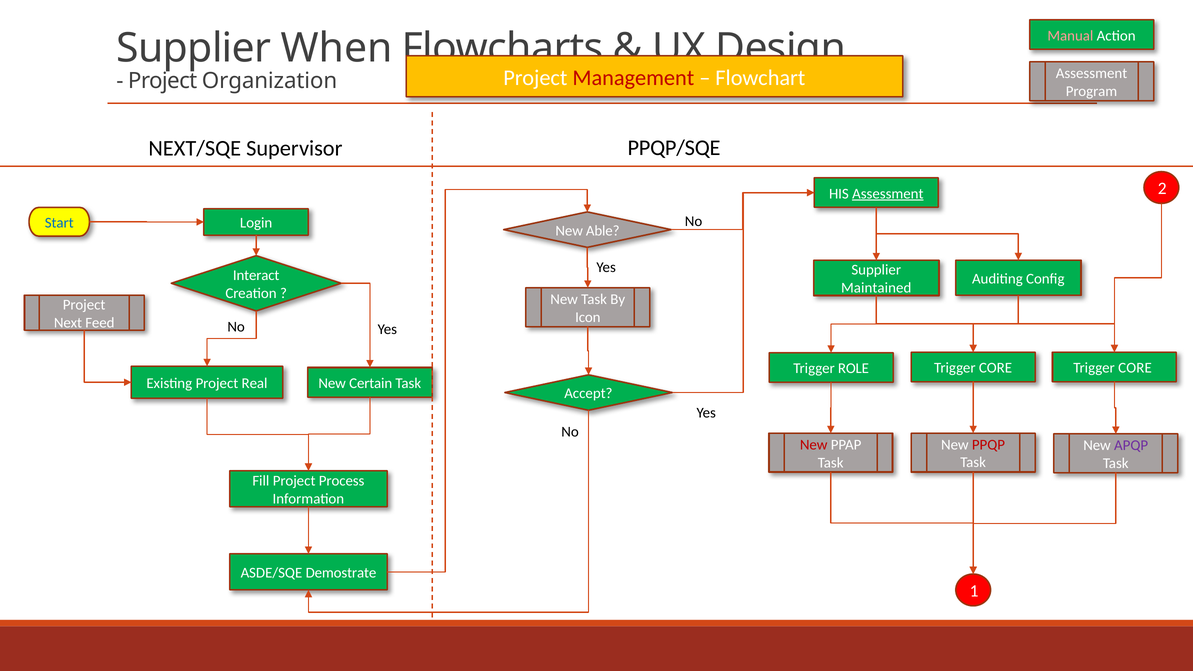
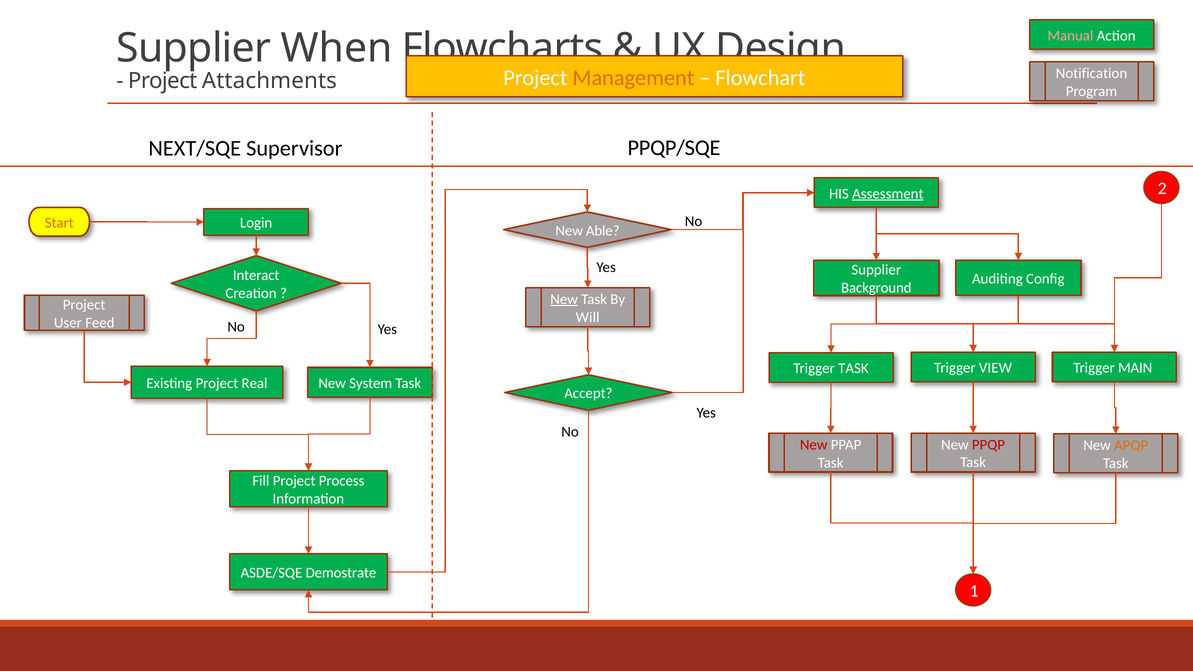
Assessment: Assessment -> Notification (1092, 73)
Organization: Organization -> Attachments (269, 81)
Management colour: red -> orange (633, 78)
Start colour: blue -> orange (59, 223)
Maintained: Maintained -> Background (876, 288)
New underline: none -> present (564, 299)
Icon: Icon -> Will (588, 317)
Next: Next -> User (68, 323)
Trigger ROLE: ROLE -> TASK (853, 369)
CORE: CORE -> VIEW (995, 368)
CORE: CORE -> MAIN (1135, 368)
Certain: Certain -> System (371, 383)
APQP colour: purple -> orange (1131, 445)
